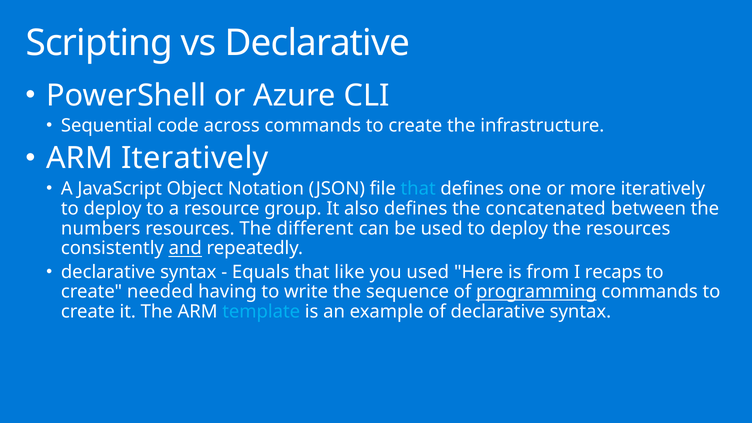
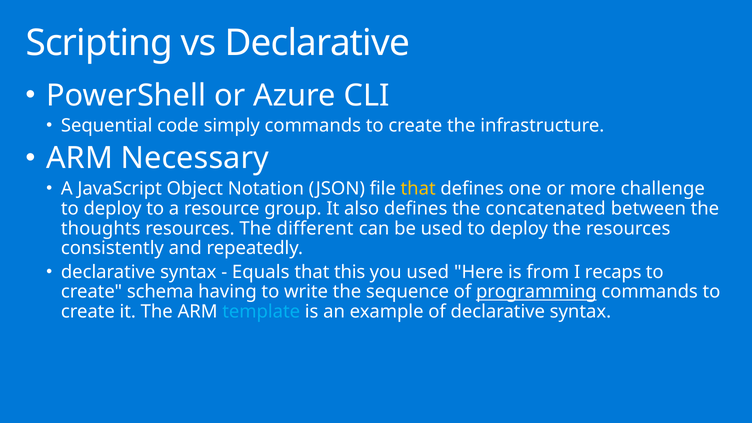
across: across -> simply (232, 126)
ARM Iteratively: Iteratively -> Necessary (195, 158)
that colour: light blue -> yellow (418, 189)
more iteratively: iteratively -> challenge (663, 189)
numbers: numbers -> thoughts (101, 228)
and underline: present -> none (185, 248)
like: like -> this (350, 272)
needed: needed -> schema (160, 292)
